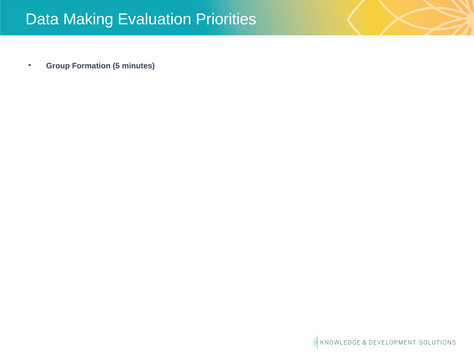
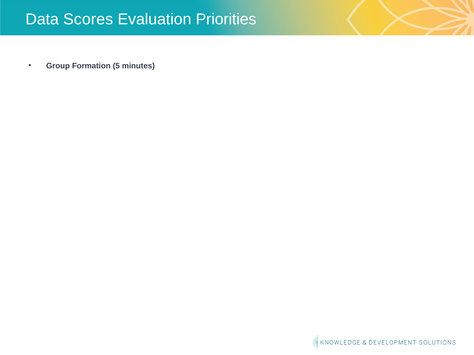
Making: Making -> Scores (88, 19)
